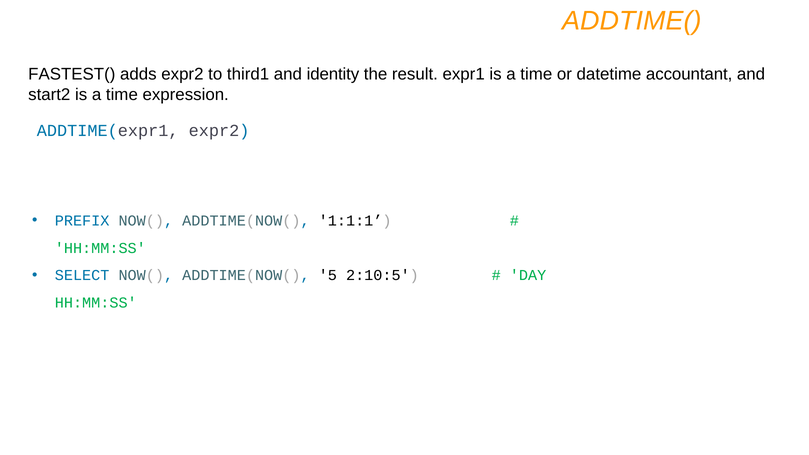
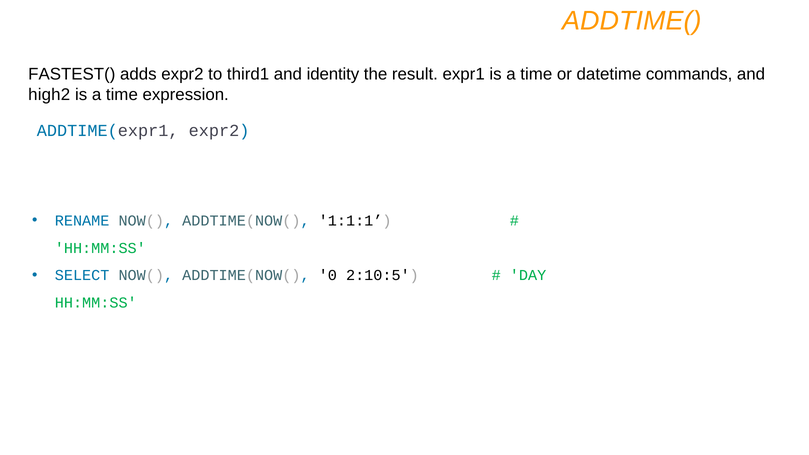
accountant: accountant -> commands (689, 74)
start2: start2 -> high2 (49, 95)
PREFIX: PREFIX -> RENAME (82, 221)
5: 5 -> 0 (328, 275)
